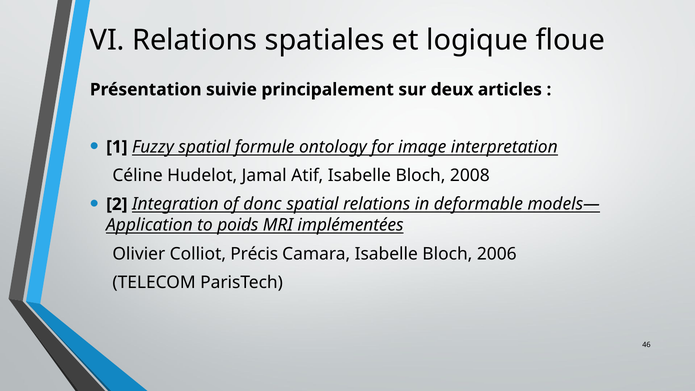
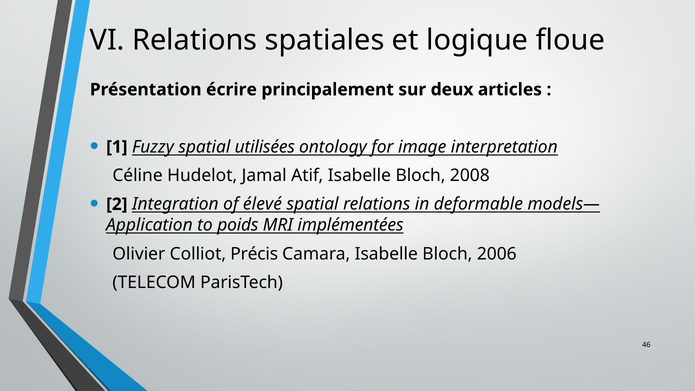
suivie: suivie -> écrire (231, 90)
formule: formule -> utilisées (265, 147)
donc: donc -> élevé (262, 204)
